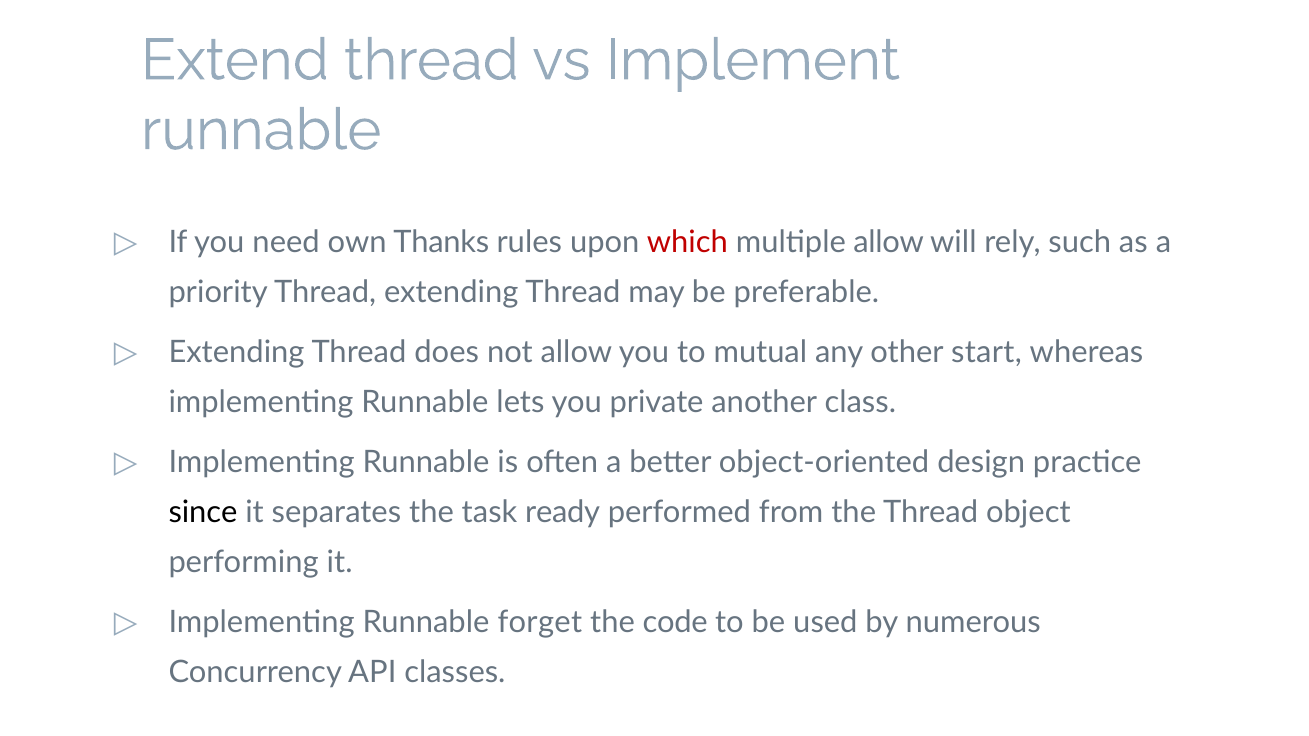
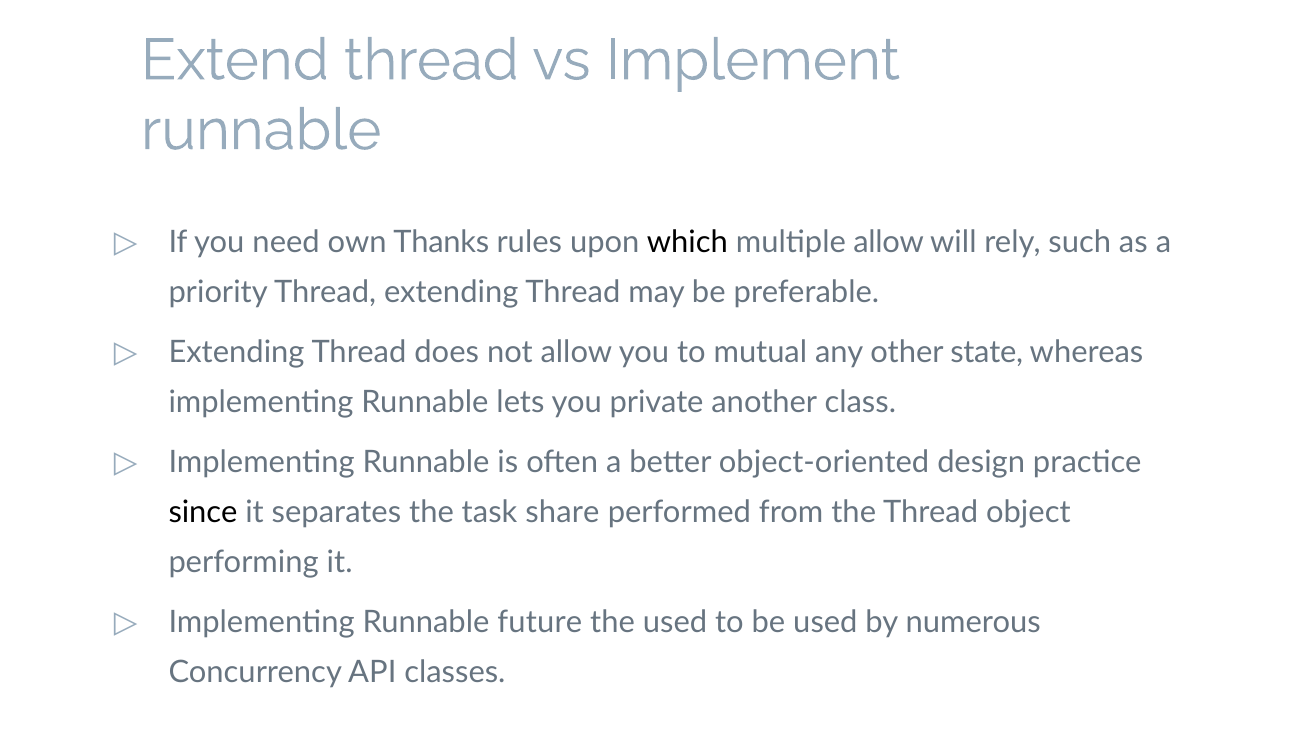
which colour: red -> black (687, 243)
start: start -> state (987, 353)
ready: ready -> share (562, 513)
forget: forget -> future (540, 623)
the code: code -> used (675, 623)
